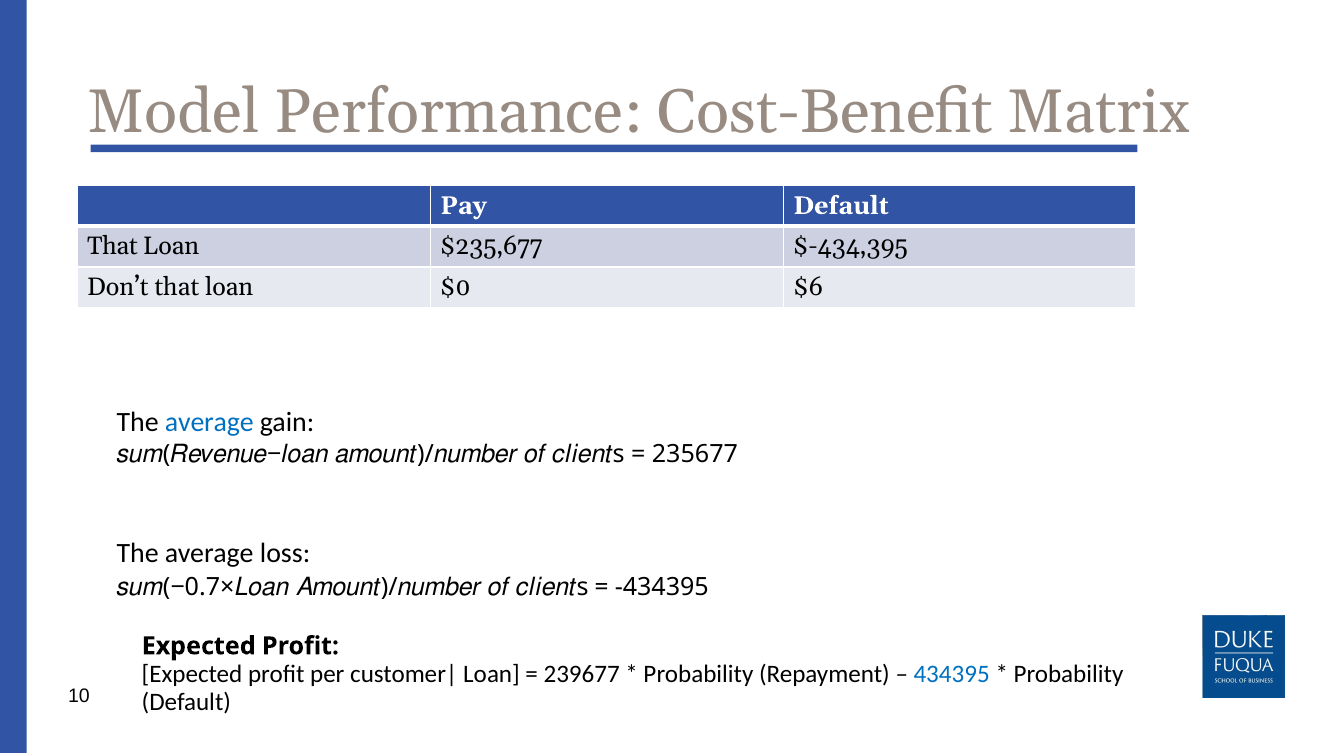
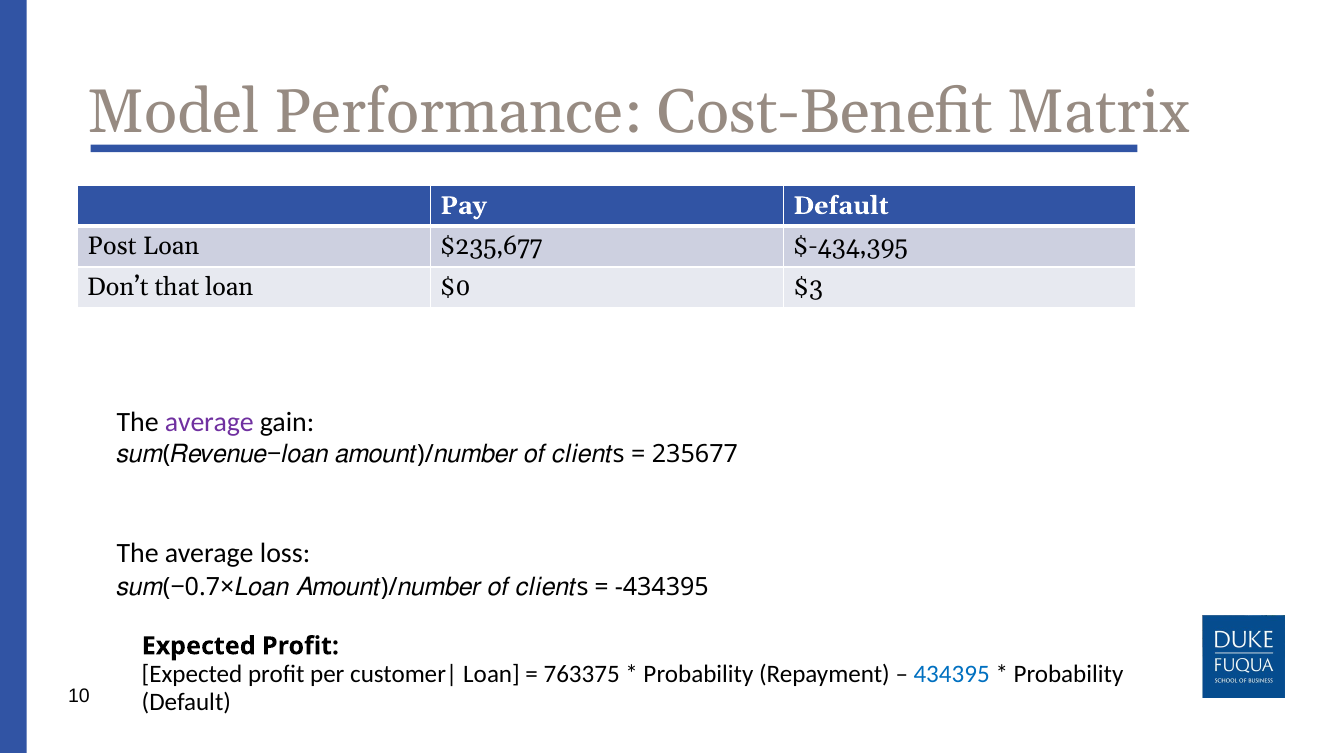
That: That -> Post (112, 246)
$6: $6 -> $3 (808, 287)
average colour: blue -> purple (209, 422)
239677: 239677 -> 763375 (582, 674)
